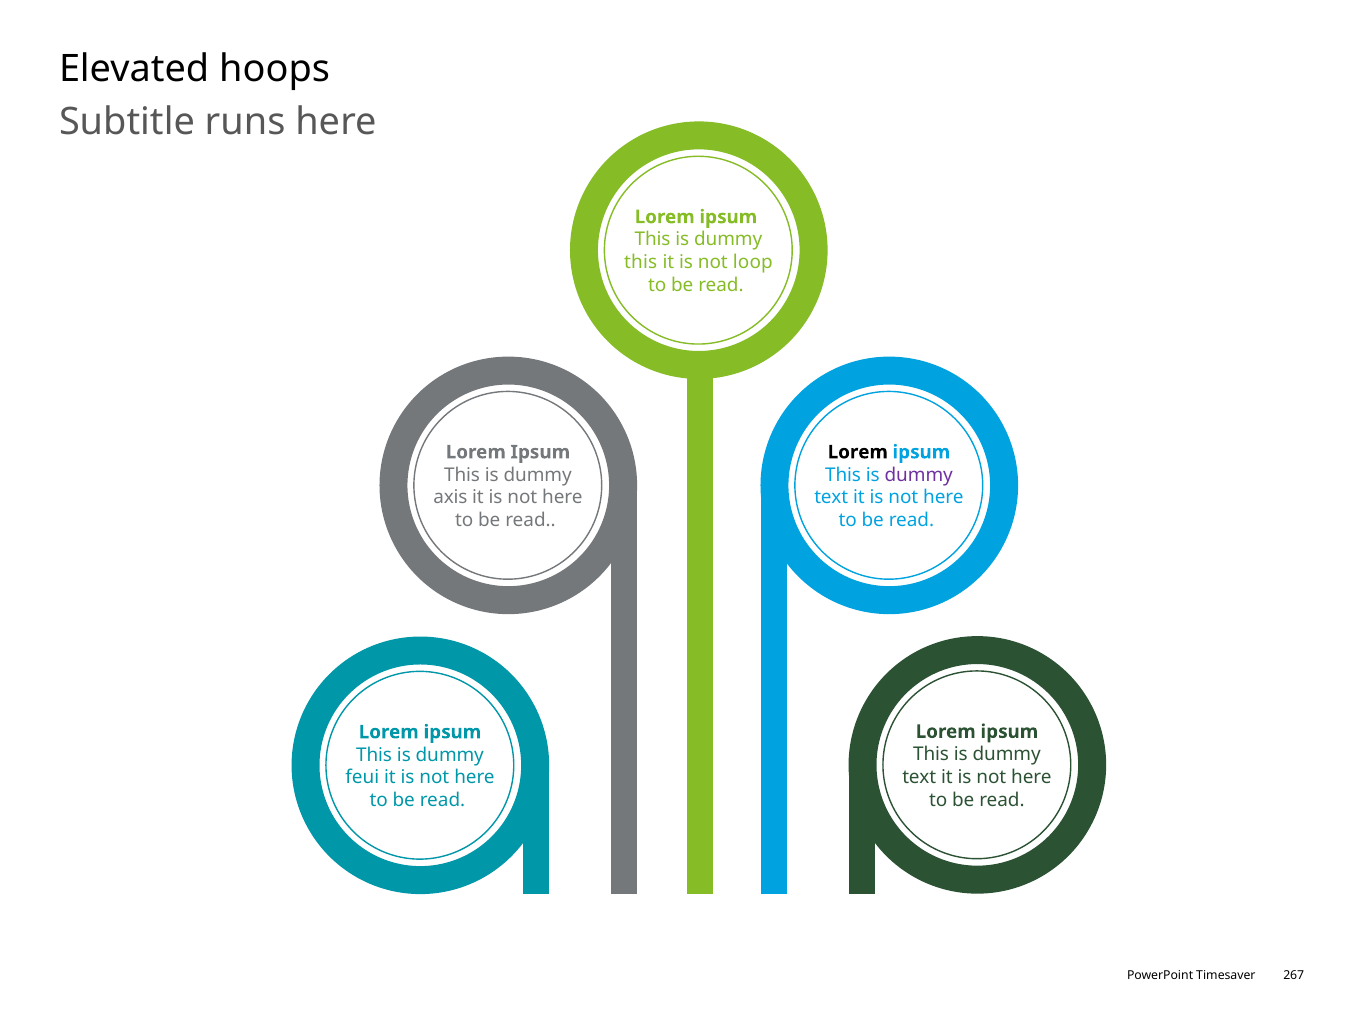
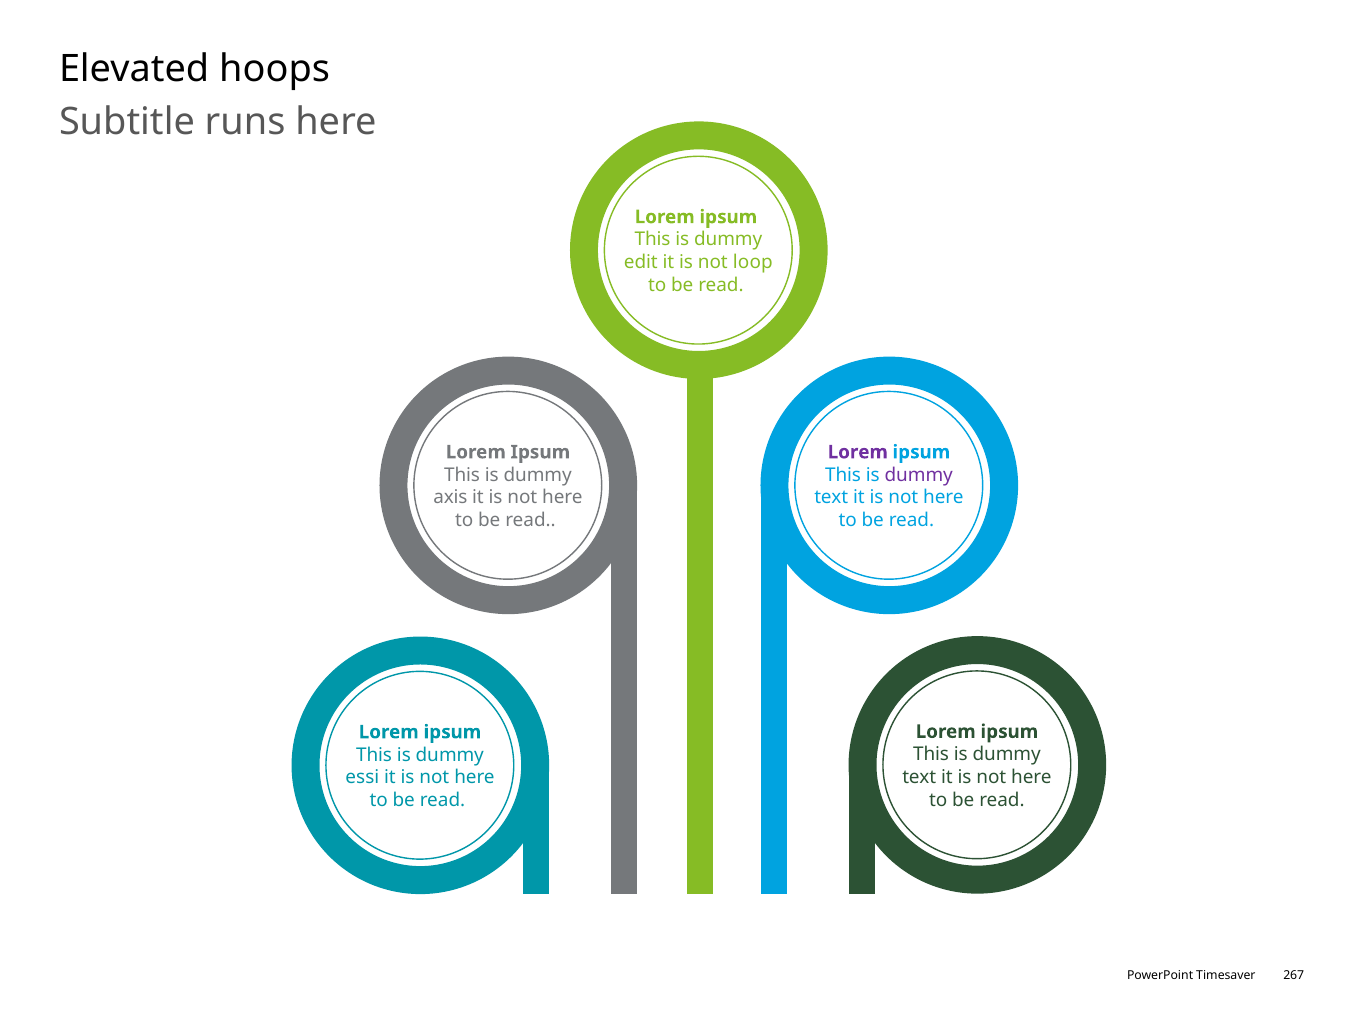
this: this -> edit (641, 263)
Lorem colour: black -> purple (858, 452)
feui: feui -> essi (362, 778)
